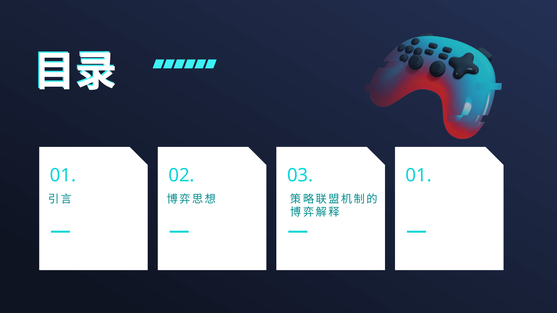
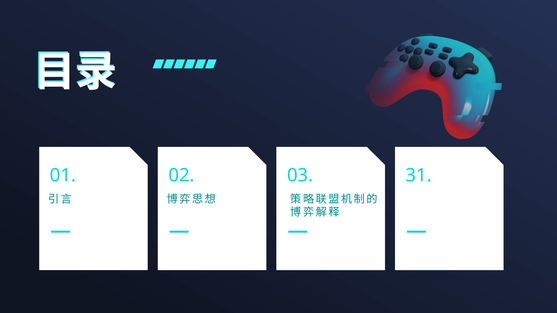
03 01: 01 -> 31 (419, 175)
